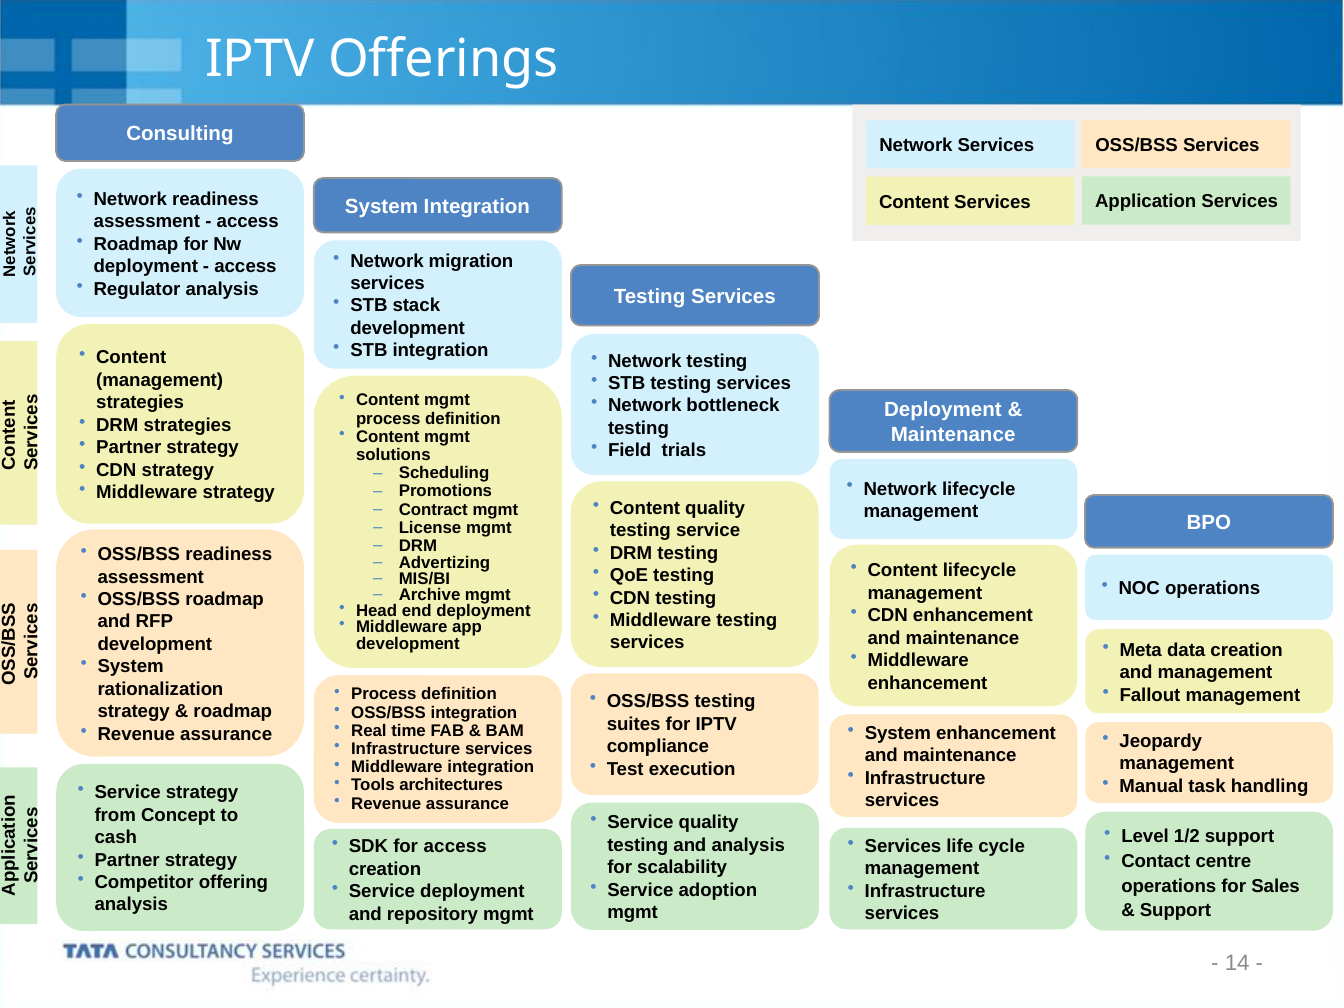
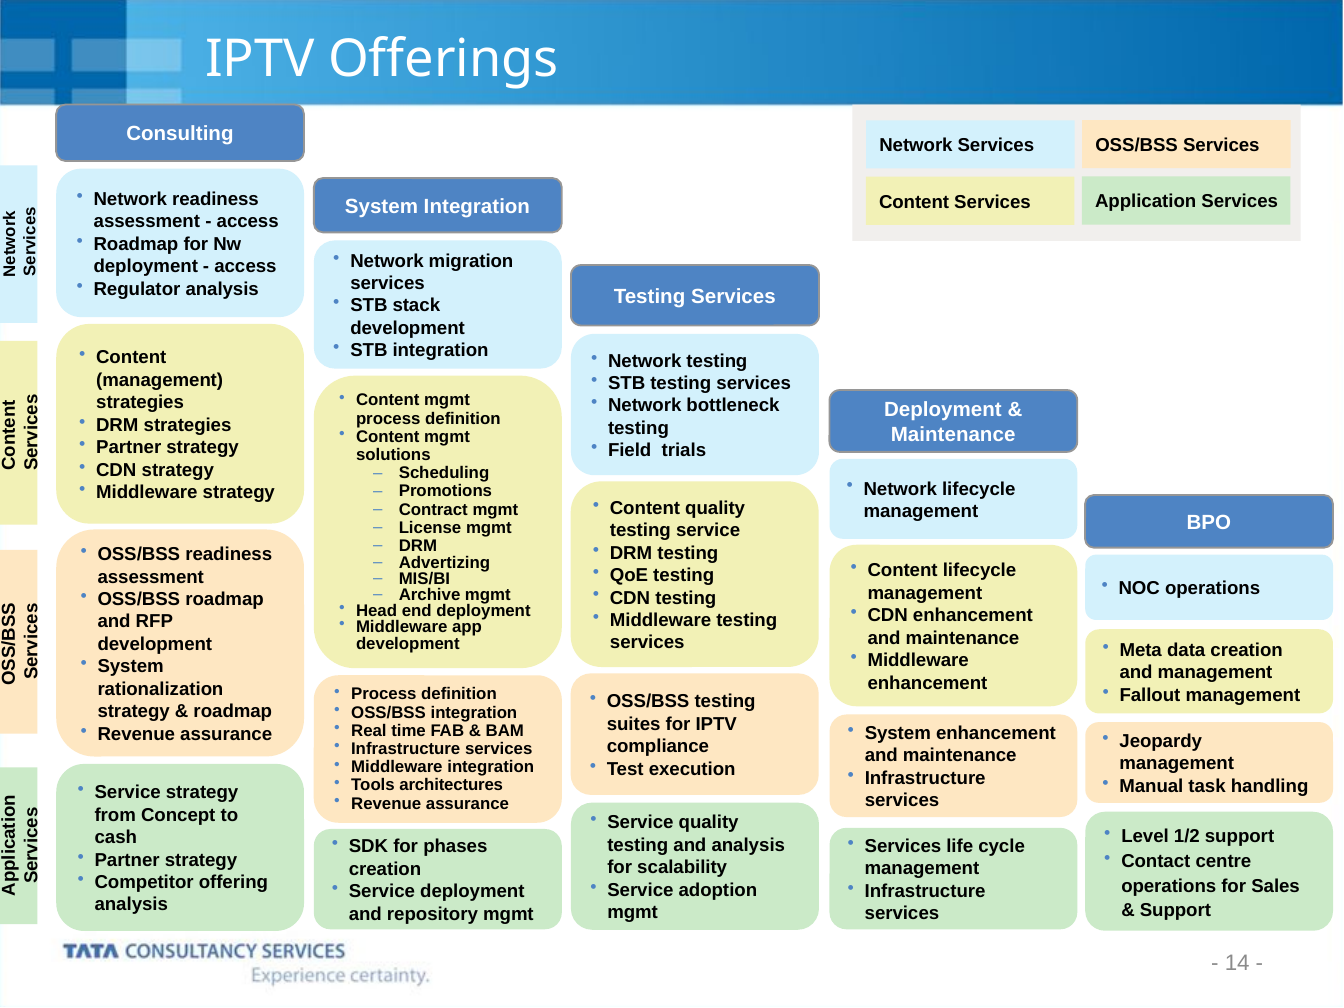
for access: access -> phases (455, 847)
